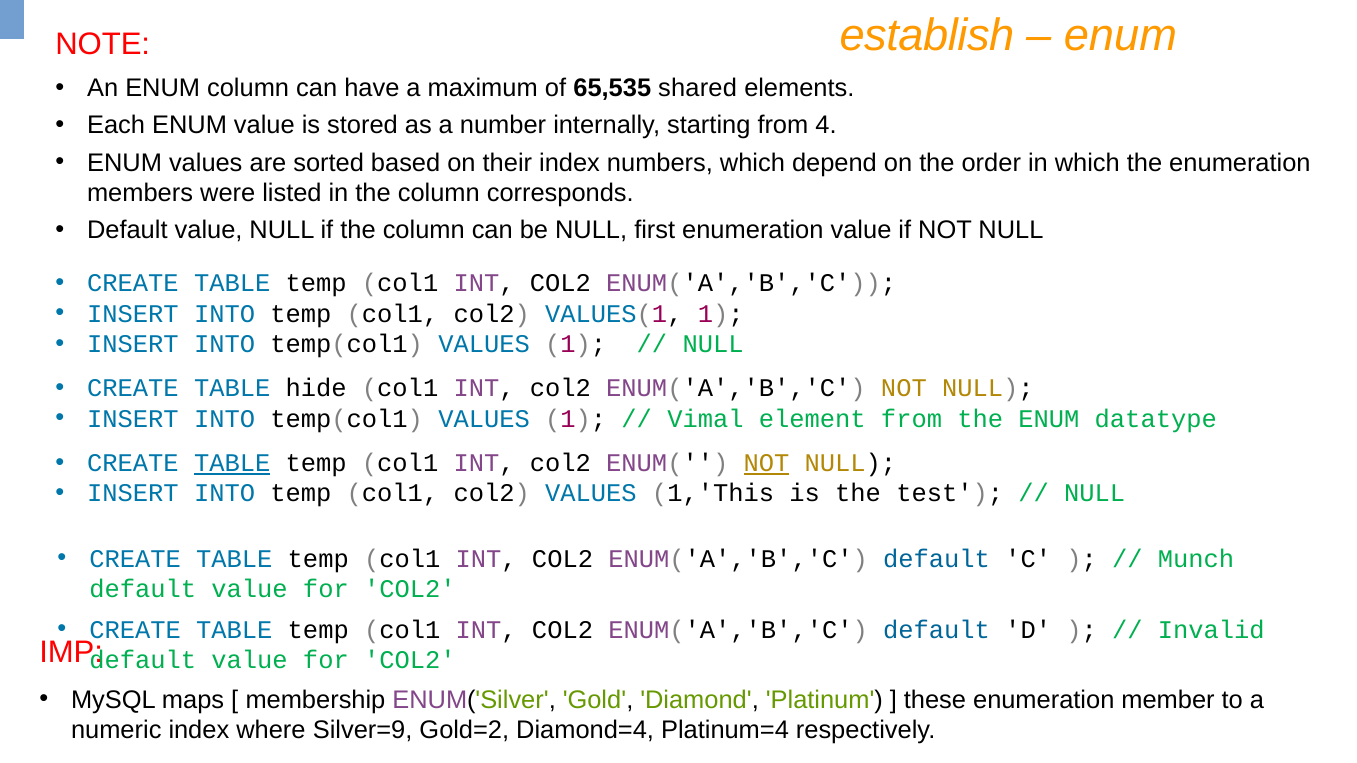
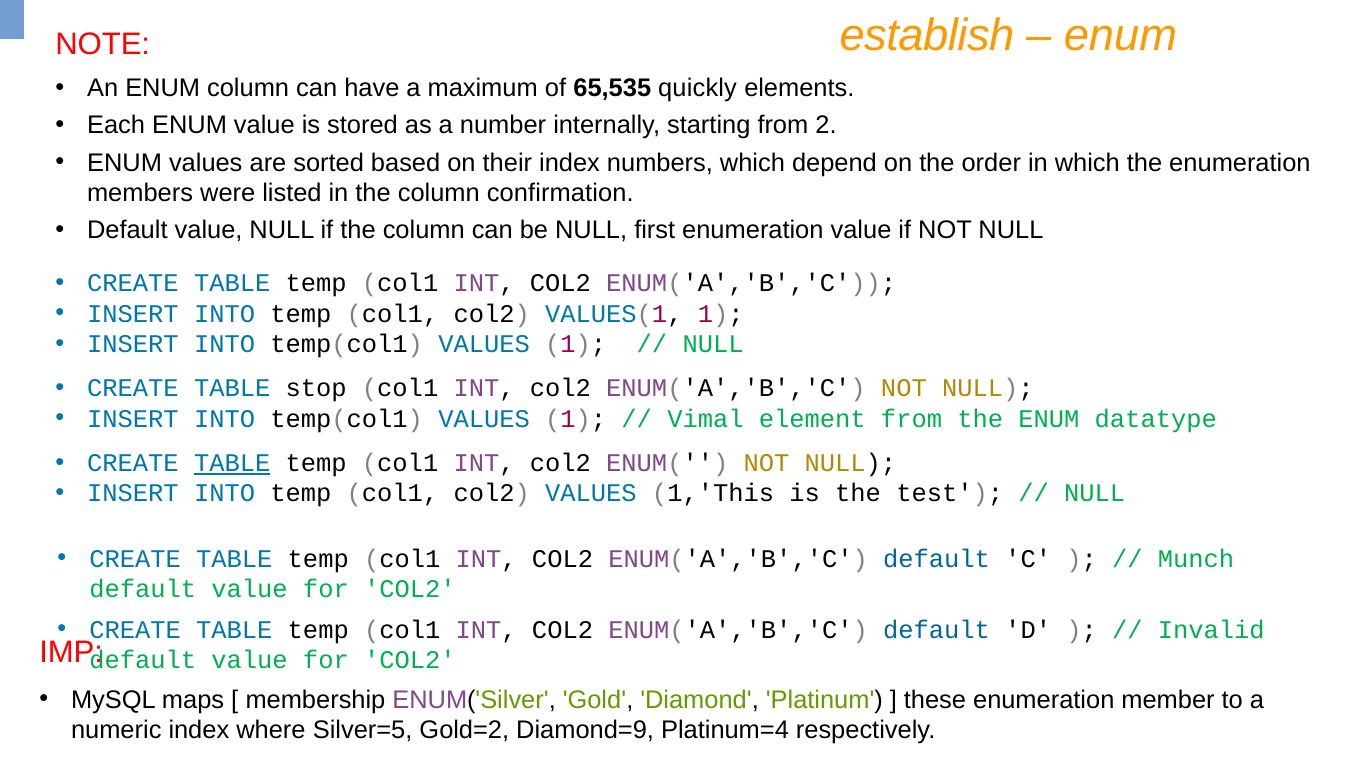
shared: shared -> quickly (698, 88)
4: 4 -> 2 (826, 125)
corresponds: corresponds -> confirmation (560, 193)
hide: hide -> stop (316, 389)
NOT underline: present -> none (766, 463)
Silver=9: Silver=9 -> Silver=5 (363, 730)
Diamond=4: Diamond=4 -> Diamond=9 (585, 730)
